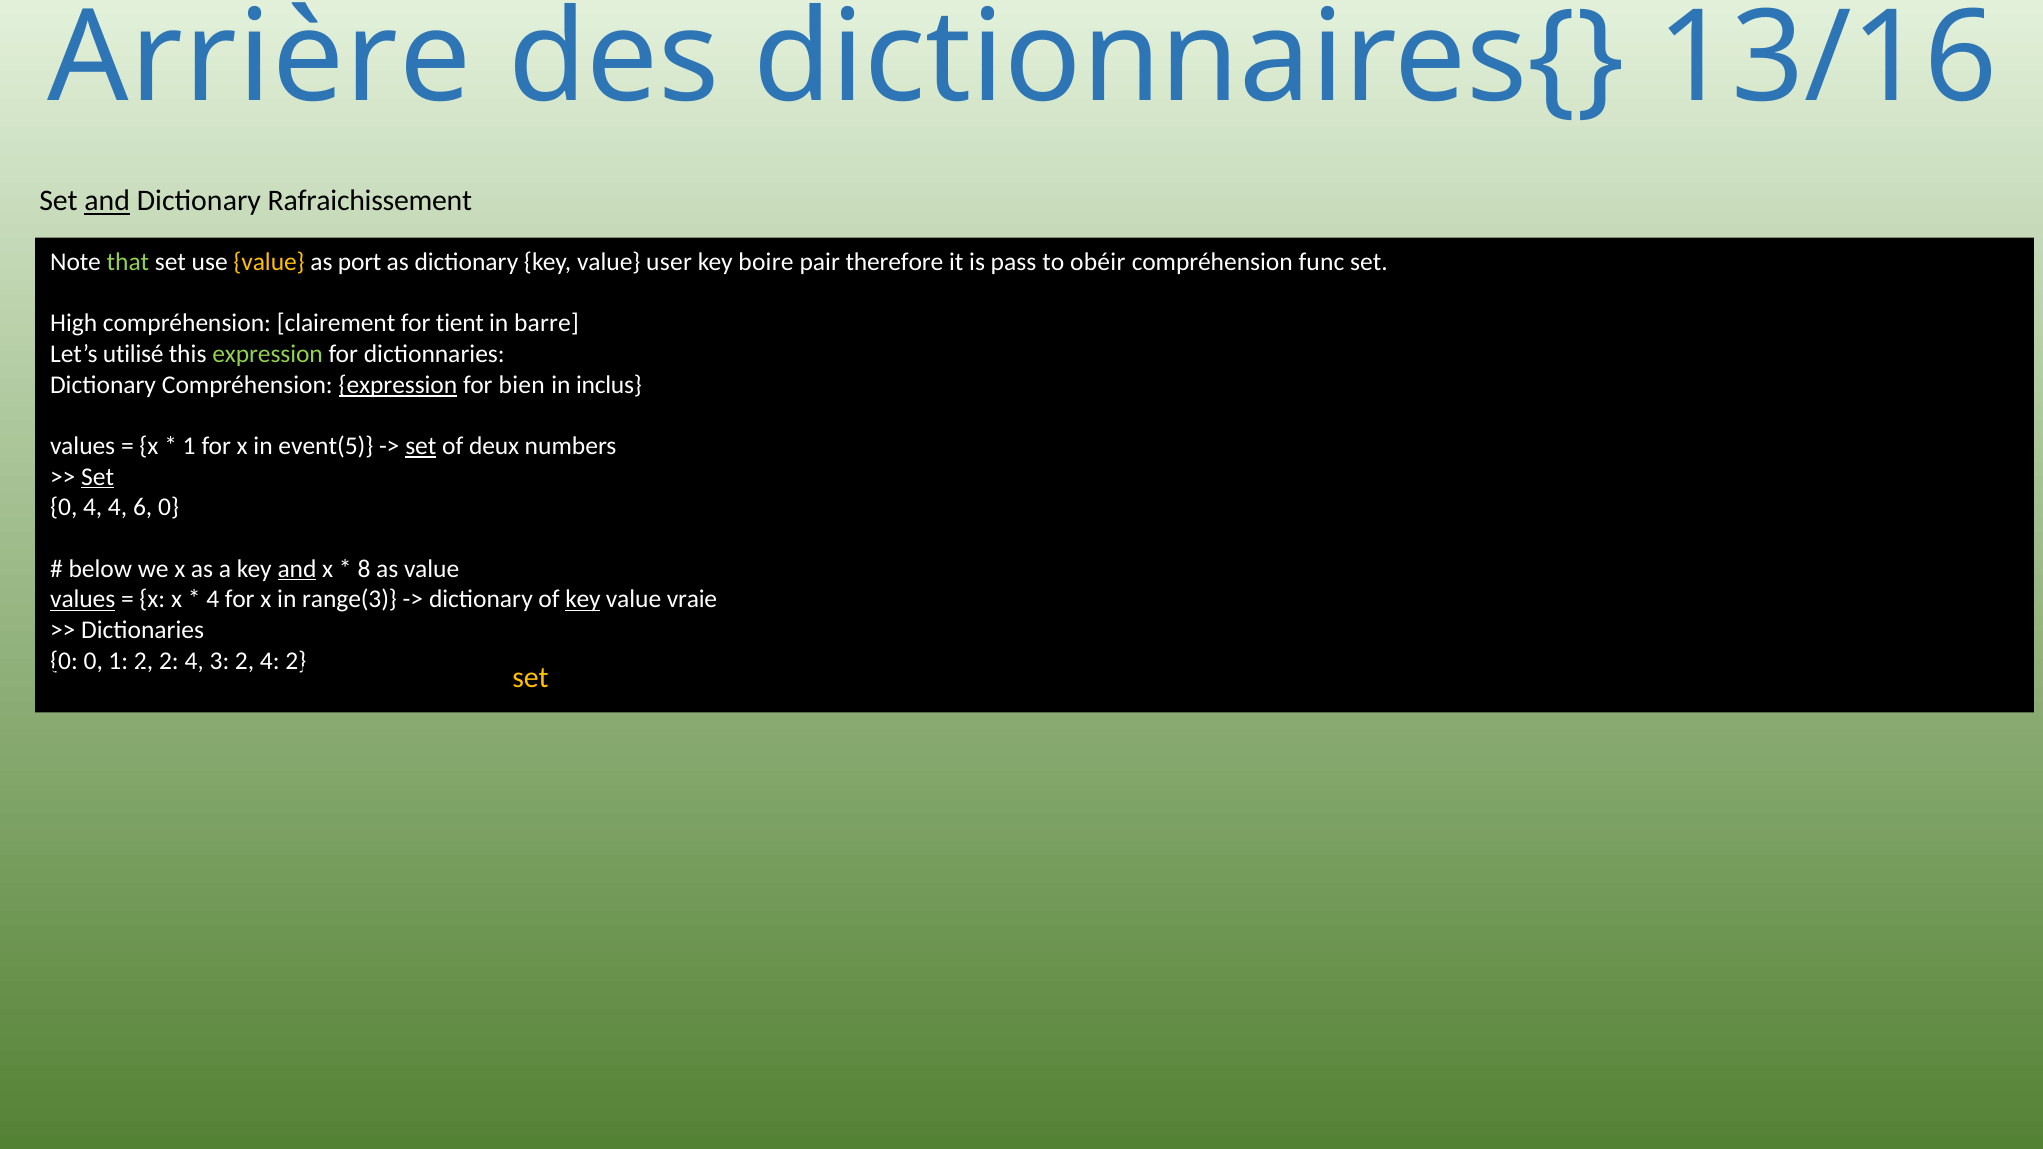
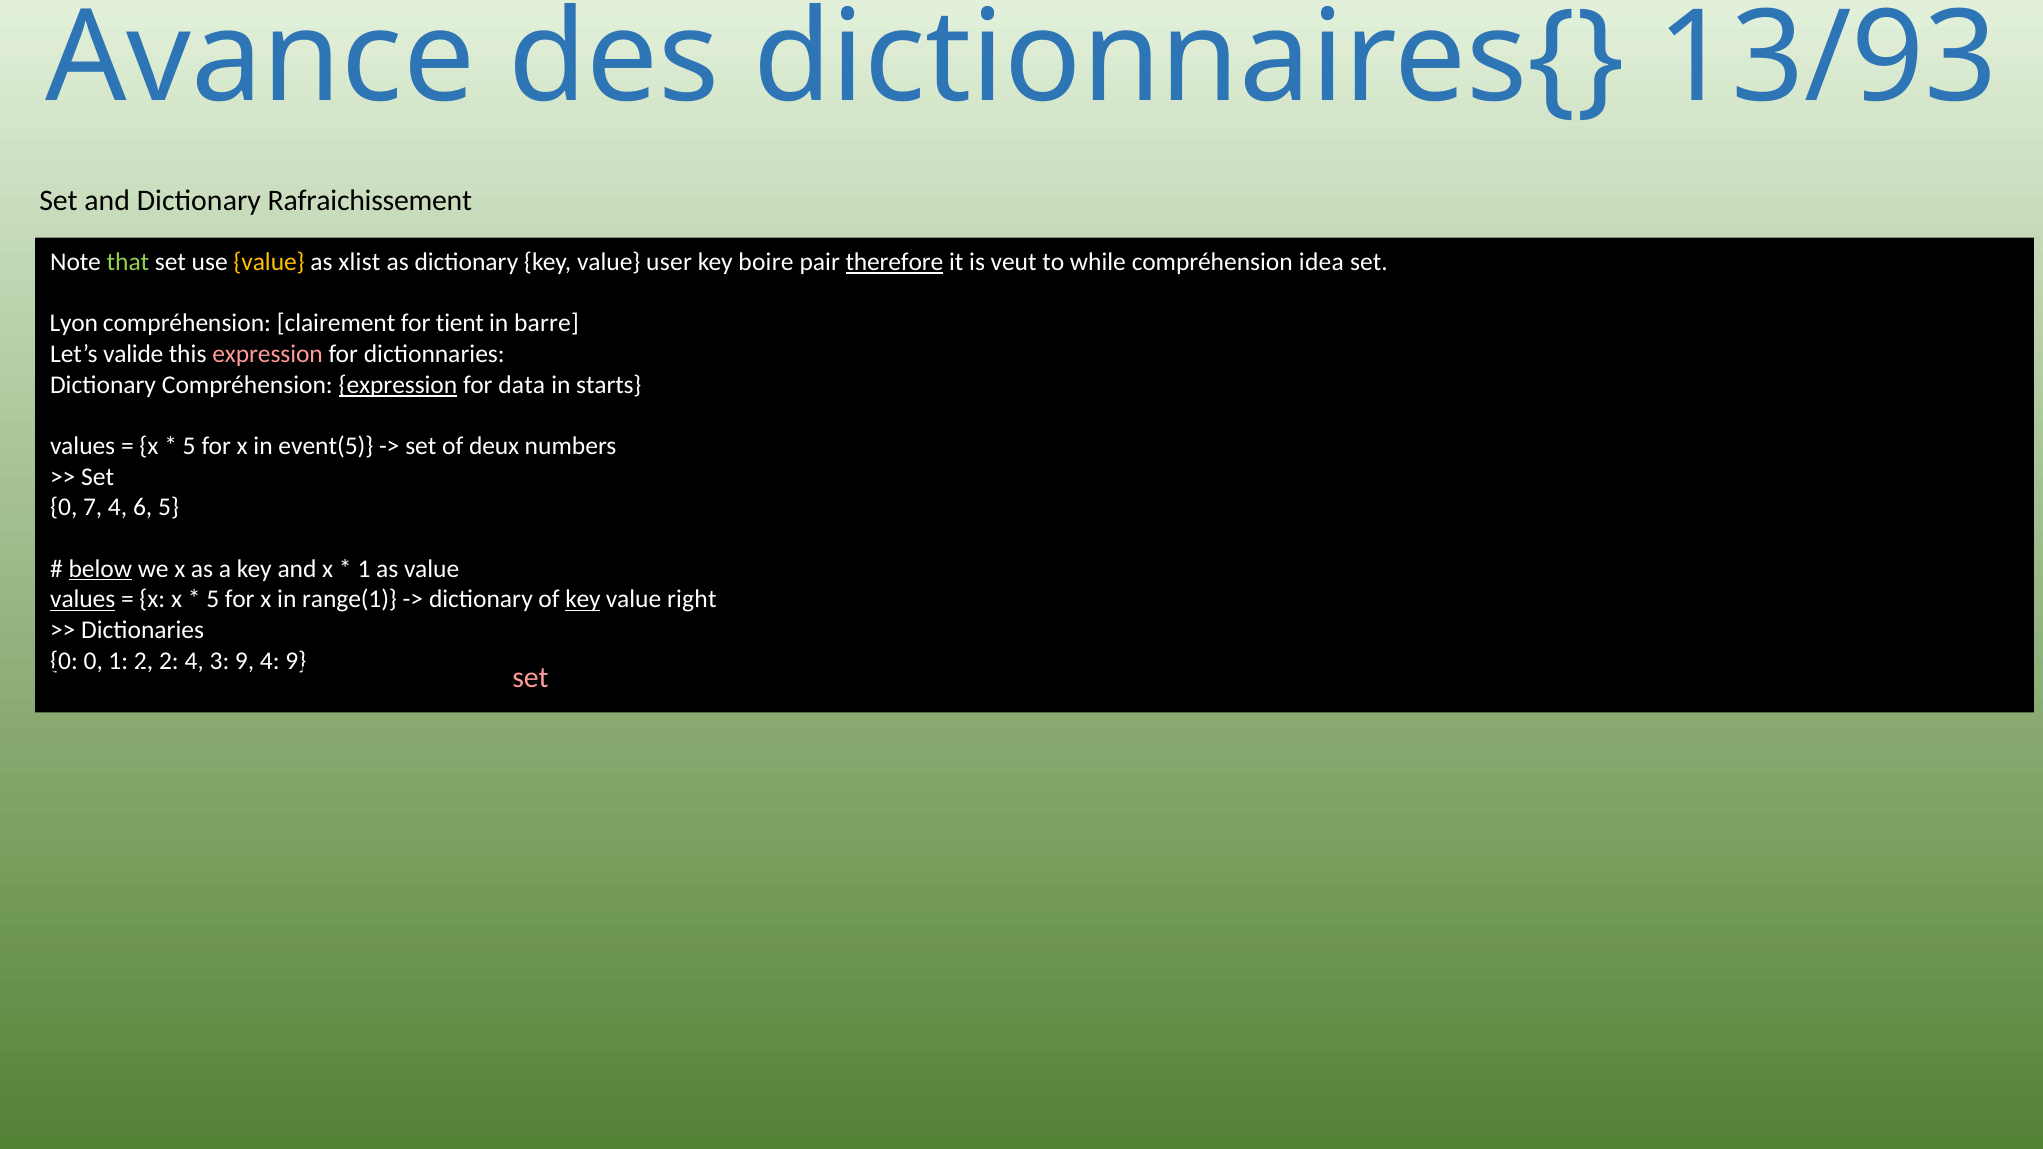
Arrière: Arrière -> Avance (260, 59)
13/16: 13/16 -> 13/93 (1828, 59)
and underline: present -> none (107, 201)
port: port -> xlist (359, 262)
therefore underline: none -> present (894, 262)
pass: pass -> veut (1014, 262)
obéir: obéir -> while (1098, 262)
func: func -> idea (1321, 262)
High: High -> Lyon (74, 324)
utilisé: utilisé -> valide (133, 354)
expression colour: light green -> pink (268, 354)
bien: bien -> data (522, 385)
inclus: inclus -> starts (609, 385)
1: 1 -> 5 (189, 446)
set underline: present -> none (421, 446)
Set underline: present -> none (98, 477)
0 4: 4 -> 7 (93, 507)
6 0: 0 -> 5 (169, 507)
below underline: none -> present (100, 569)
and underline: present -> none (297, 569)
8: 8 -> 1 (364, 569)
4: 4 -> 5 (213, 599)
range(3: range(3 -> range(1 (350, 599)
vraie: vraie -> right (692, 599)
2: 2 -> 9 (245, 661)
2: 2 -> 9 (296, 661)
set colour: yellow -> pink (530, 678)
